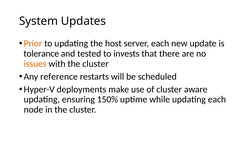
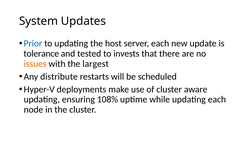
Prior colour: orange -> blue (33, 43)
with the cluster: cluster -> largest (96, 64)
reference: reference -> distribute (59, 76)
150%: 150% -> 108% (107, 99)
